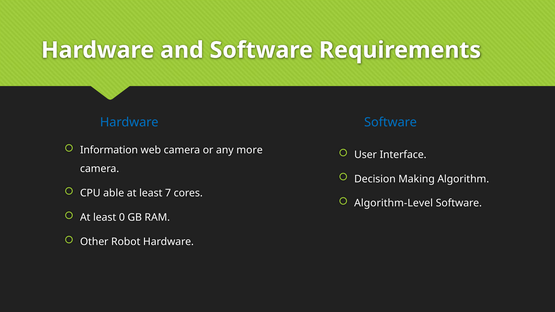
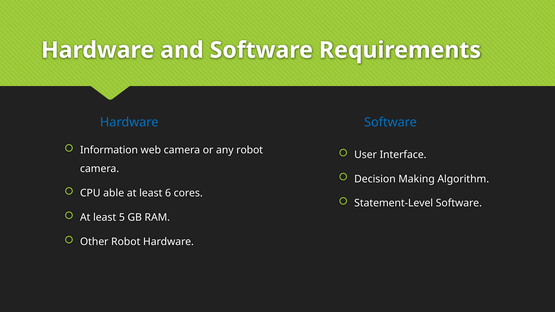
any more: more -> robot (250, 150)
7: 7 -> 6 (168, 193)
Algorithm-Level: Algorithm-Level -> Statement-Level (394, 203)
0: 0 -> 5 (122, 218)
